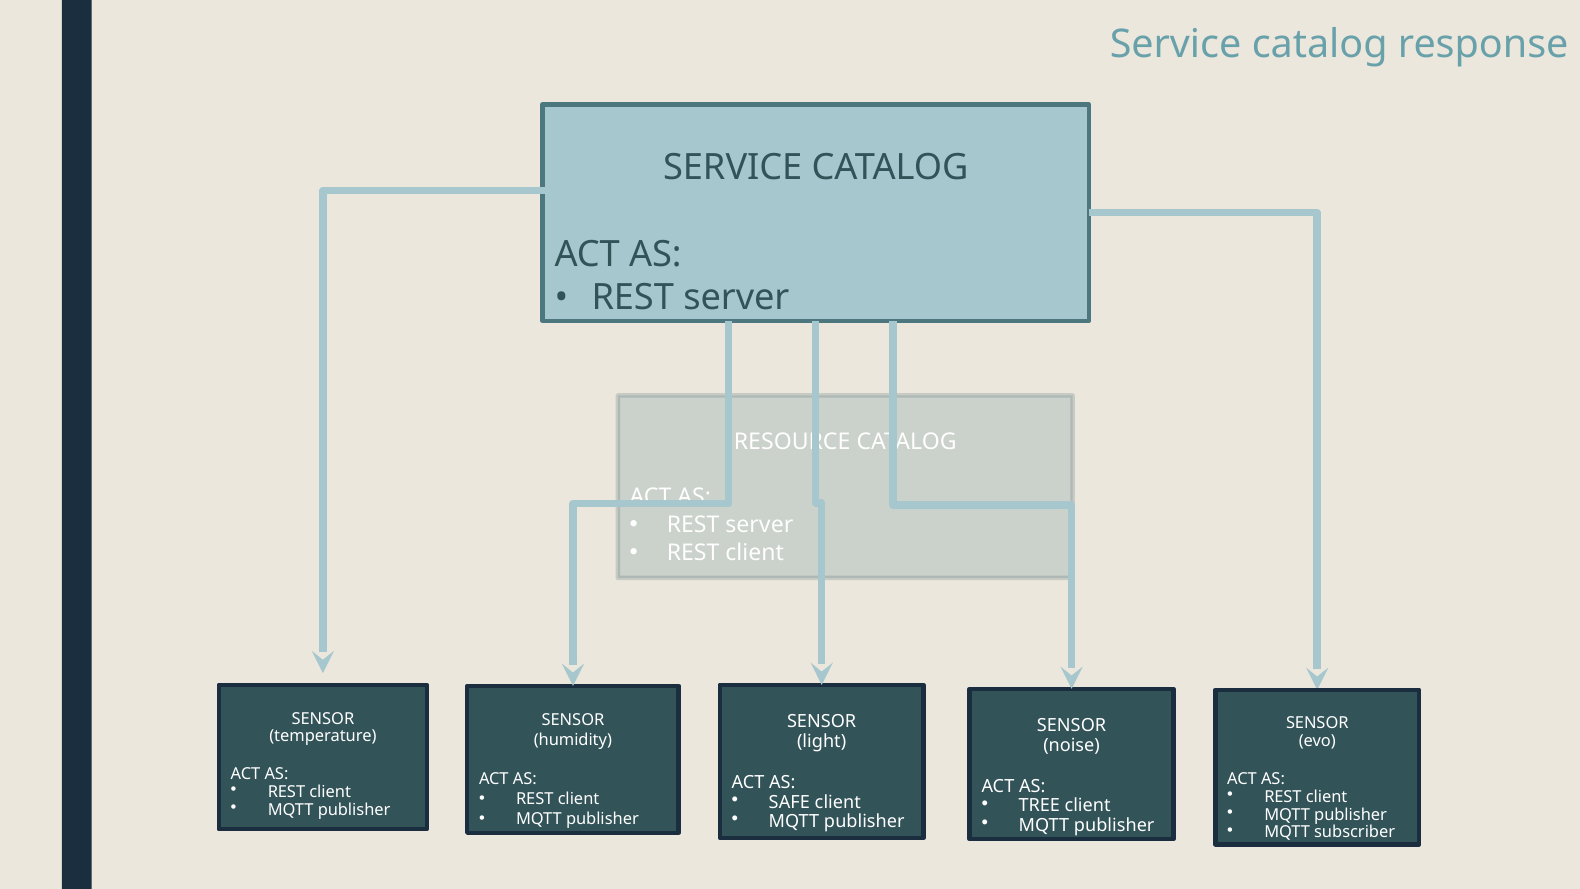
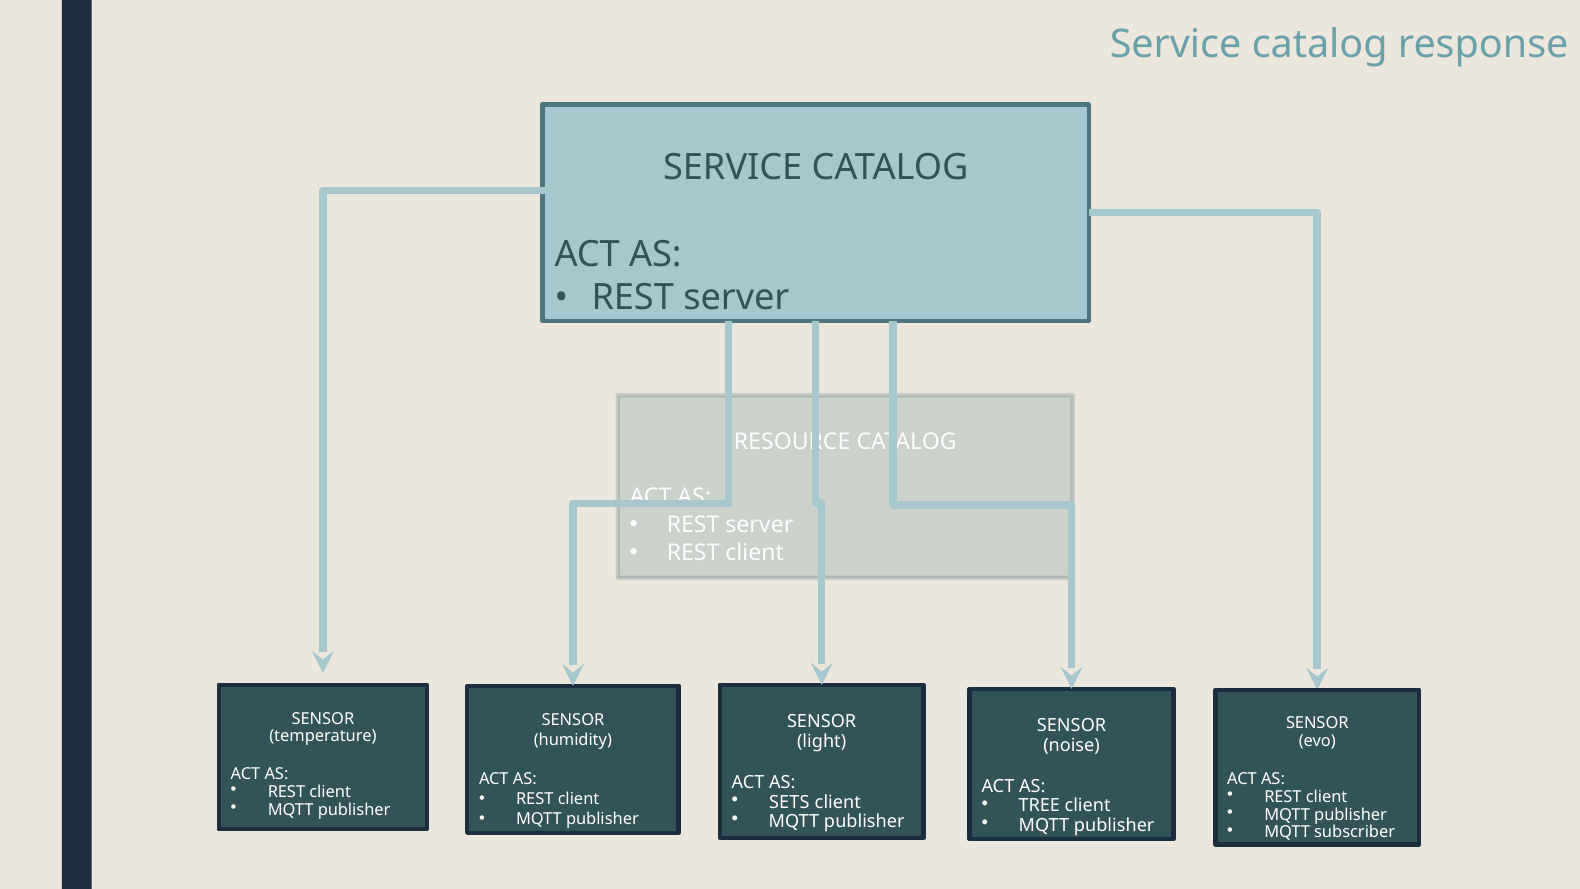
SAFE: SAFE -> SETS (789, 802)
